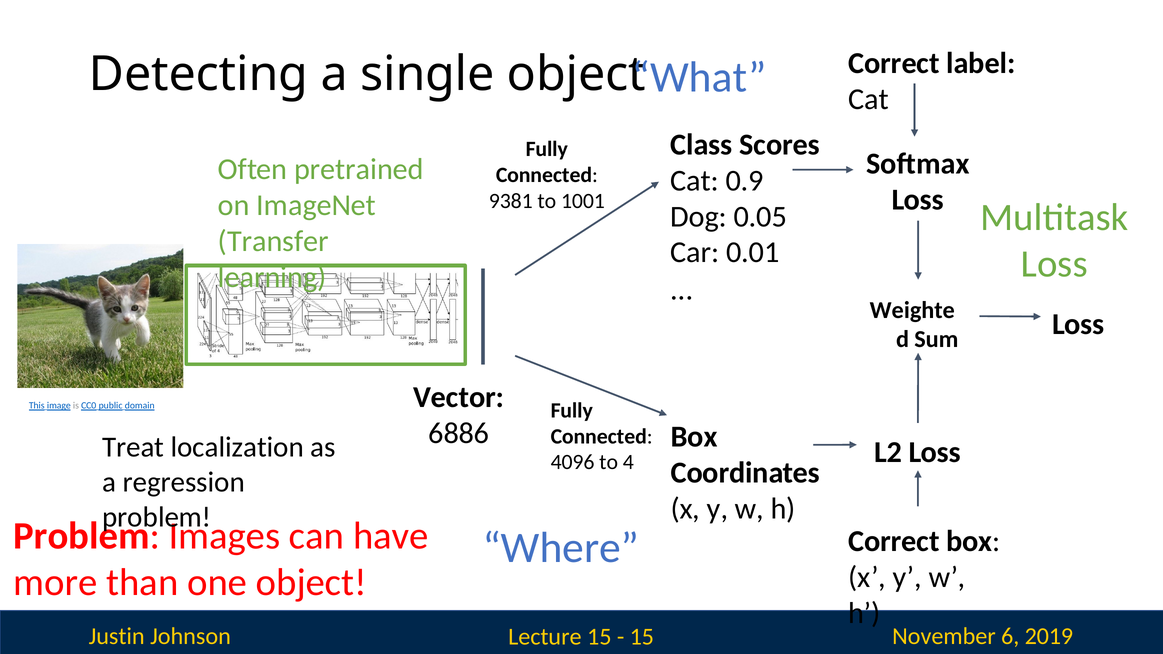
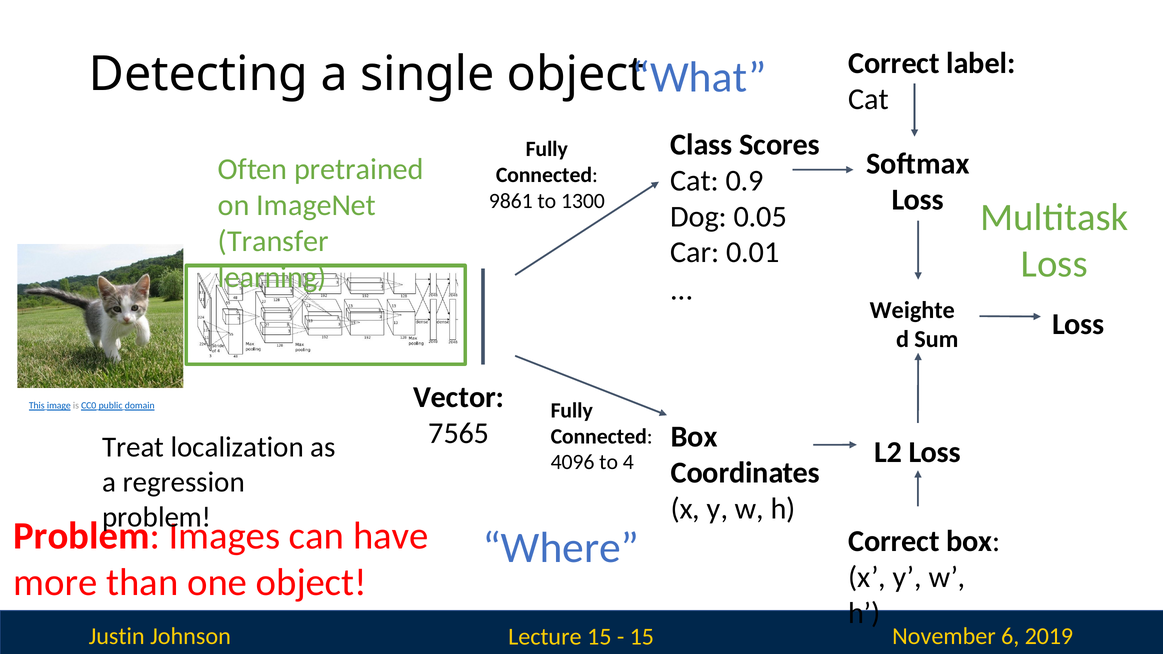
9381: 9381 -> 9861 (511, 201)
1001: 1001 -> 1300 (583, 201)
6886: 6886 -> 7565 (459, 433)
